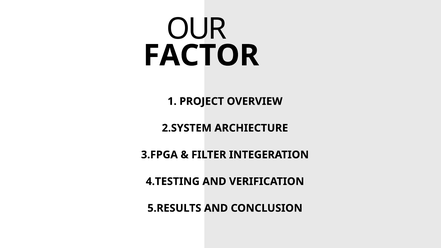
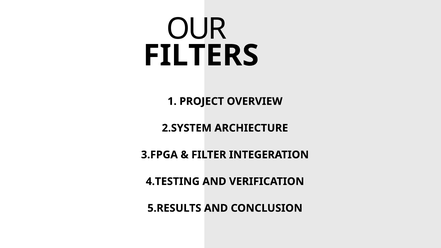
FACTOR: FACTOR -> FILTERS (201, 56)
